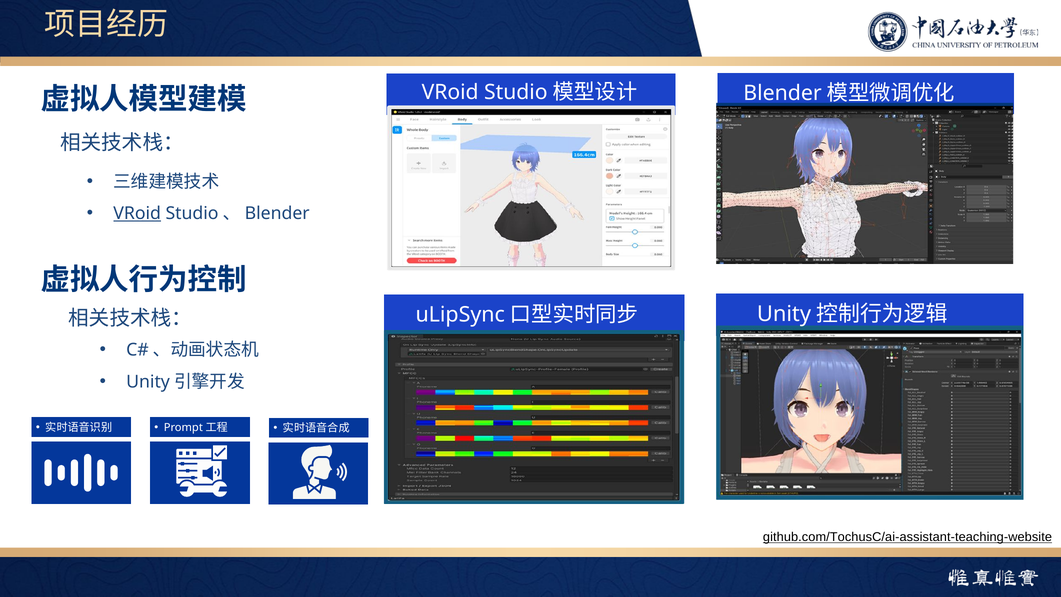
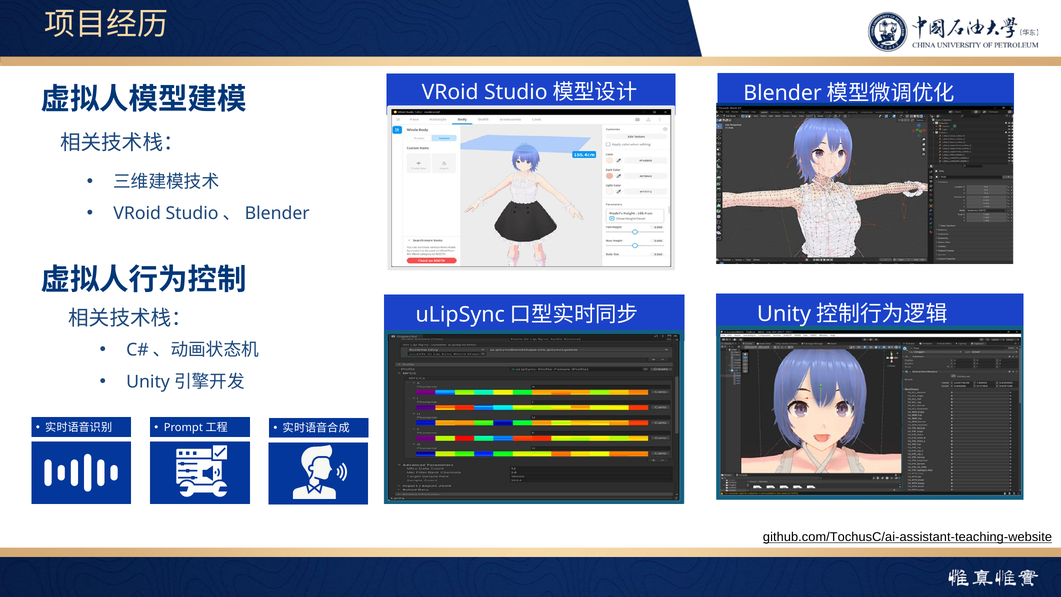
VRoid underline: present -> none (137, 213)
